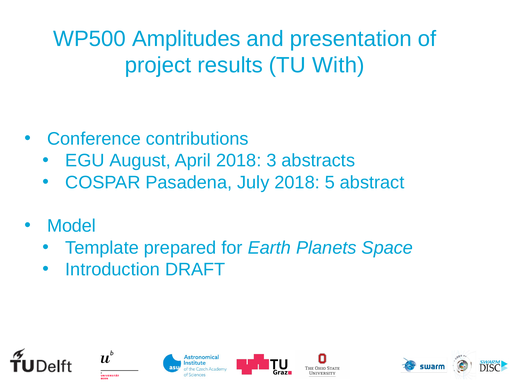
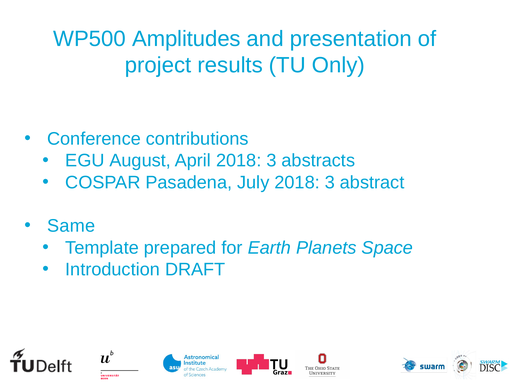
With: With -> Only (338, 65)
July 2018 5: 5 -> 3 (330, 182)
Model: Model -> Same (71, 226)
